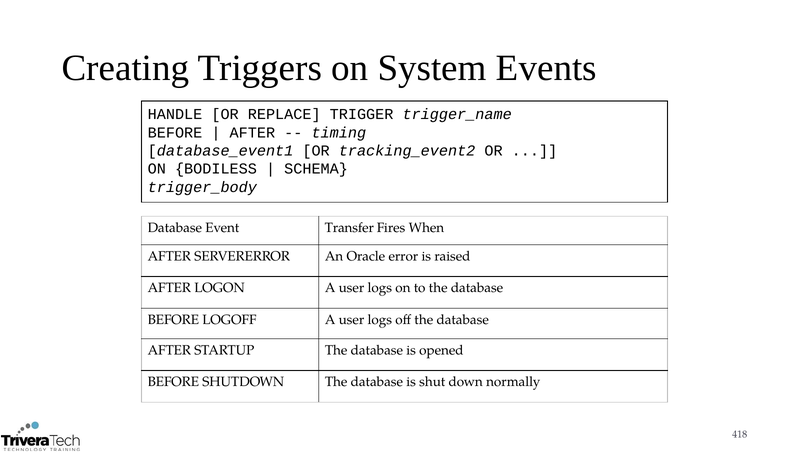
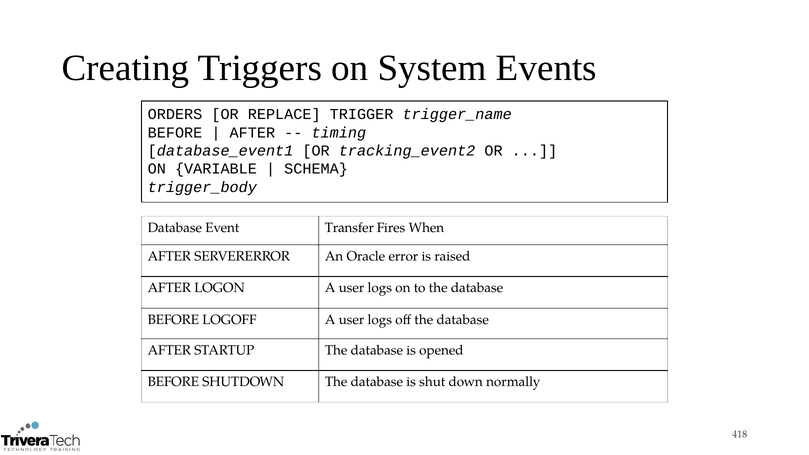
HANDLE: HANDLE -> ORDERS (175, 114)
BODILESS: BODILESS -> VARIABLE (216, 169)
